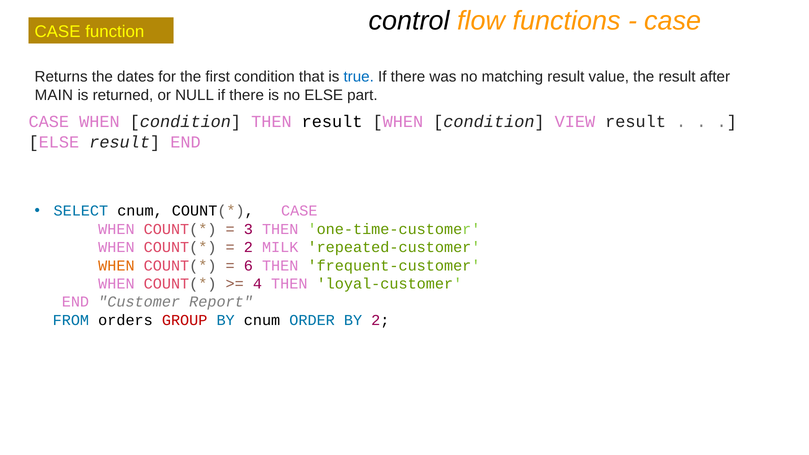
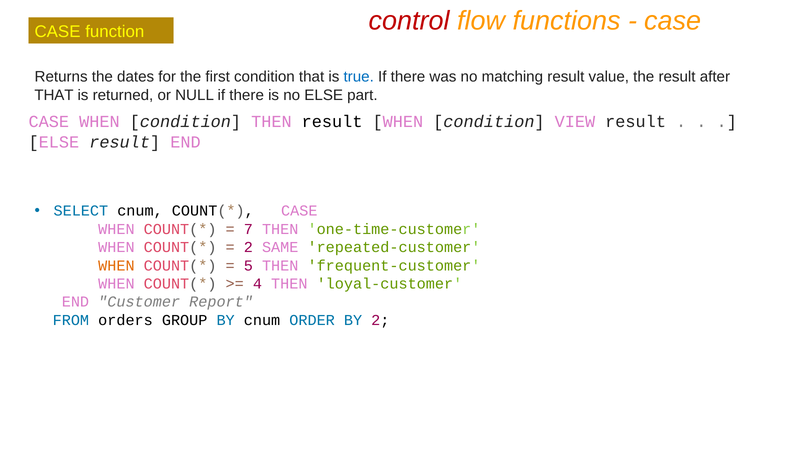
control colour: black -> red (409, 21)
MAIN: MAIN -> THAT (54, 95)
3: 3 -> 7 (248, 229)
MILK: MILK -> SAME (280, 247)
6: 6 -> 5 (248, 266)
GROUP colour: red -> black (185, 320)
